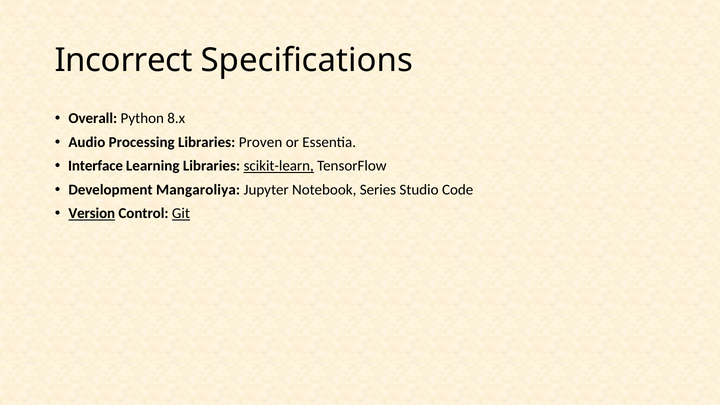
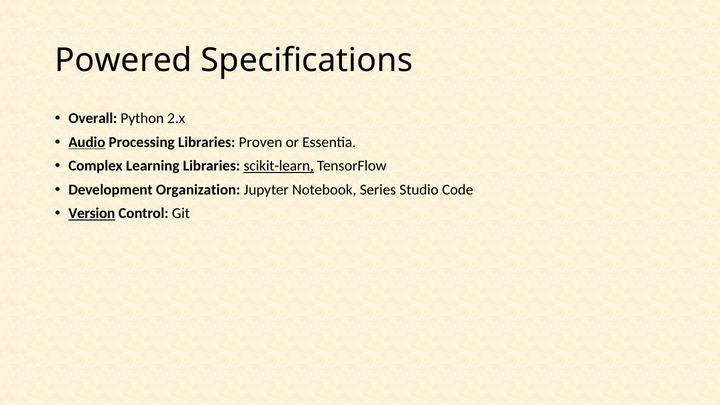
Incorrect: Incorrect -> Powered (124, 60)
8.x: 8.x -> 2.x (176, 119)
Audio underline: none -> present (87, 142)
Interface: Interface -> Complex (95, 166)
Mangaroliya: Mangaroliya -> Organization (198, 190)
Git underline: present -> none (181, 213)
